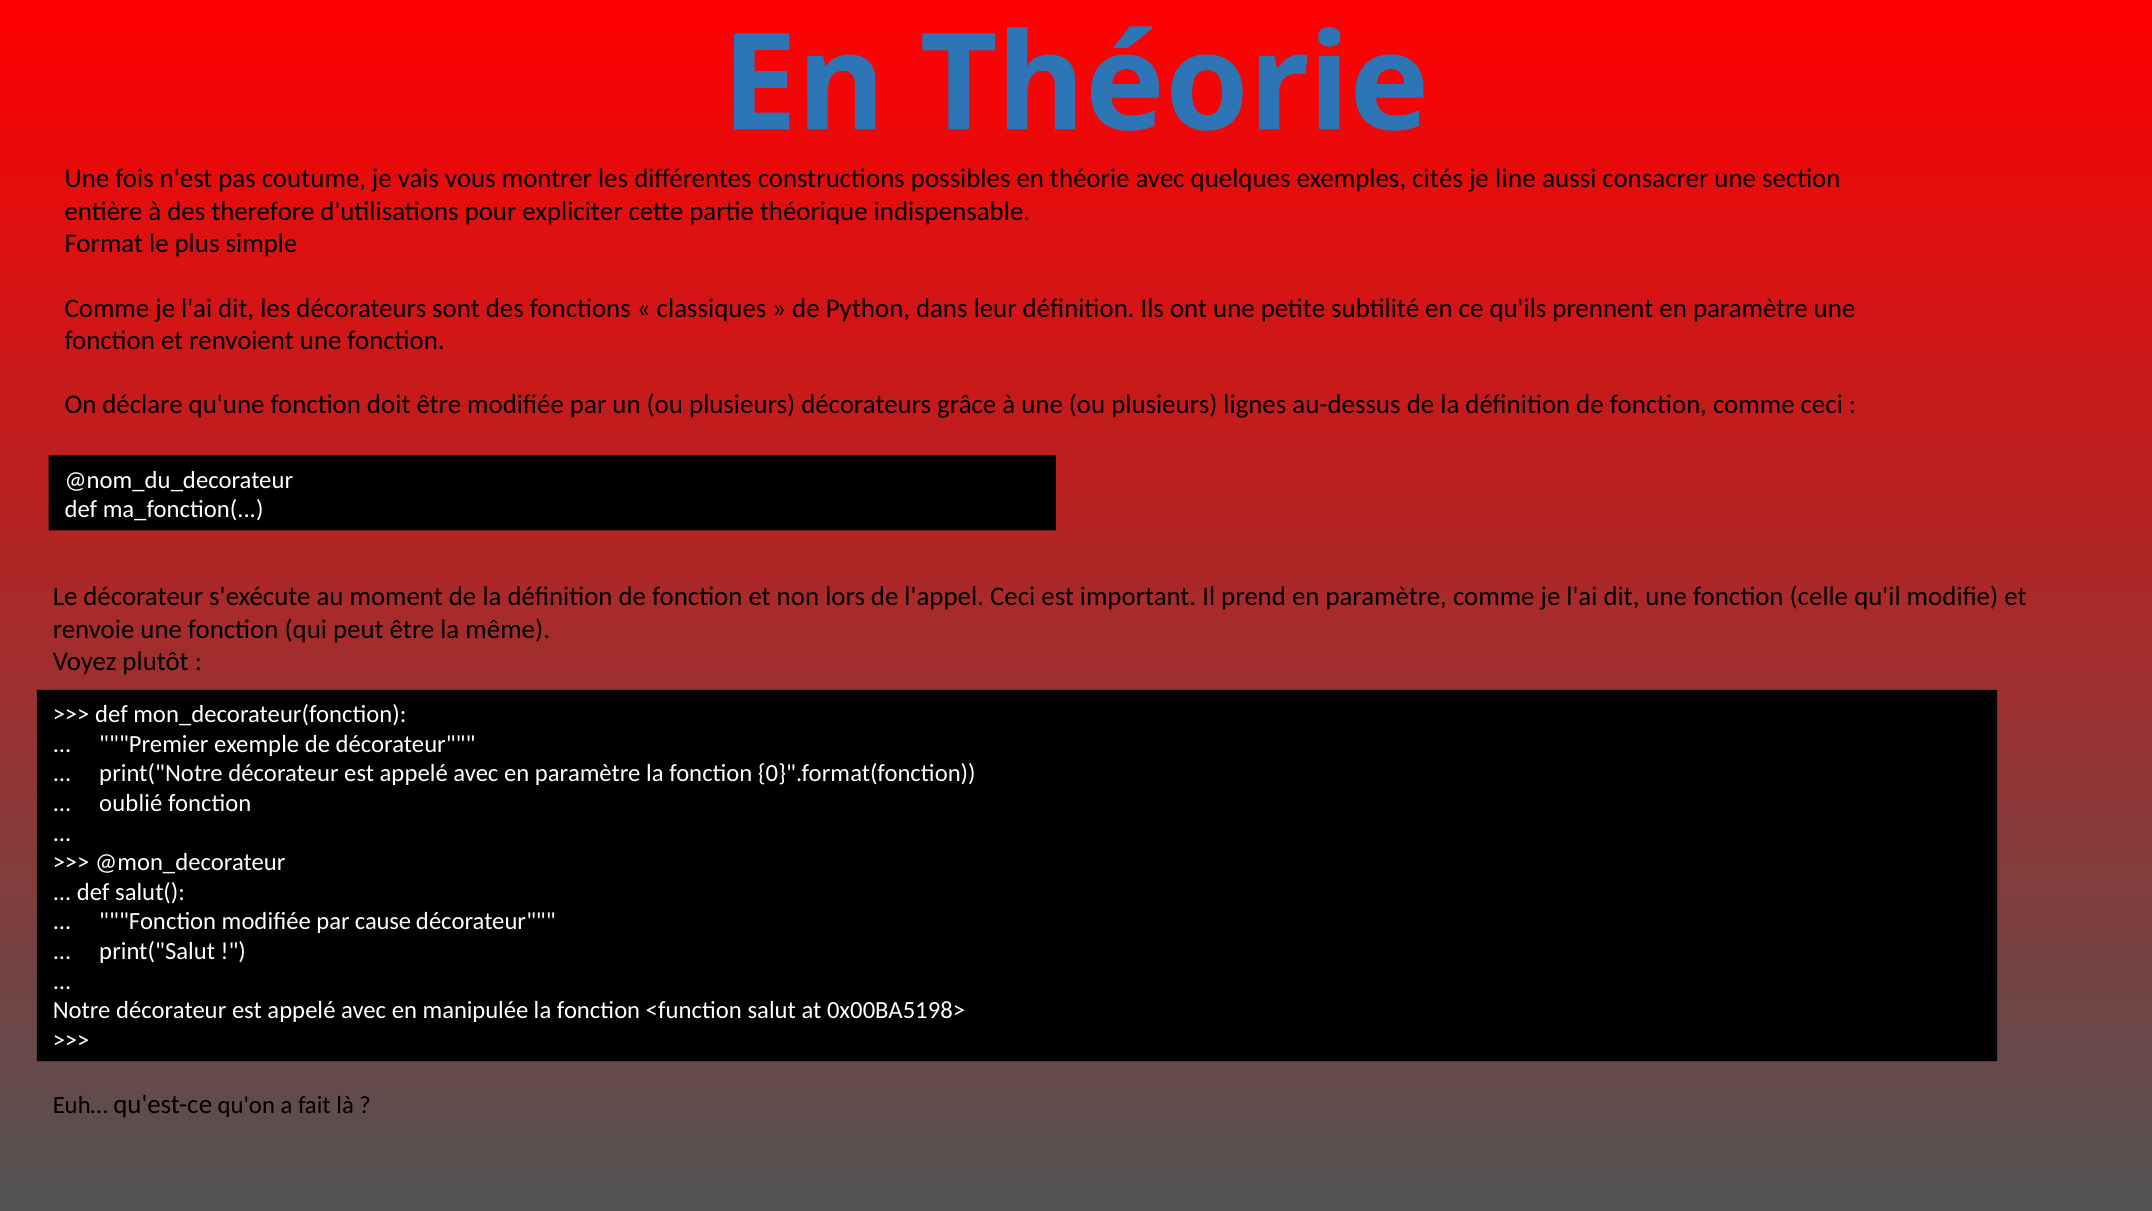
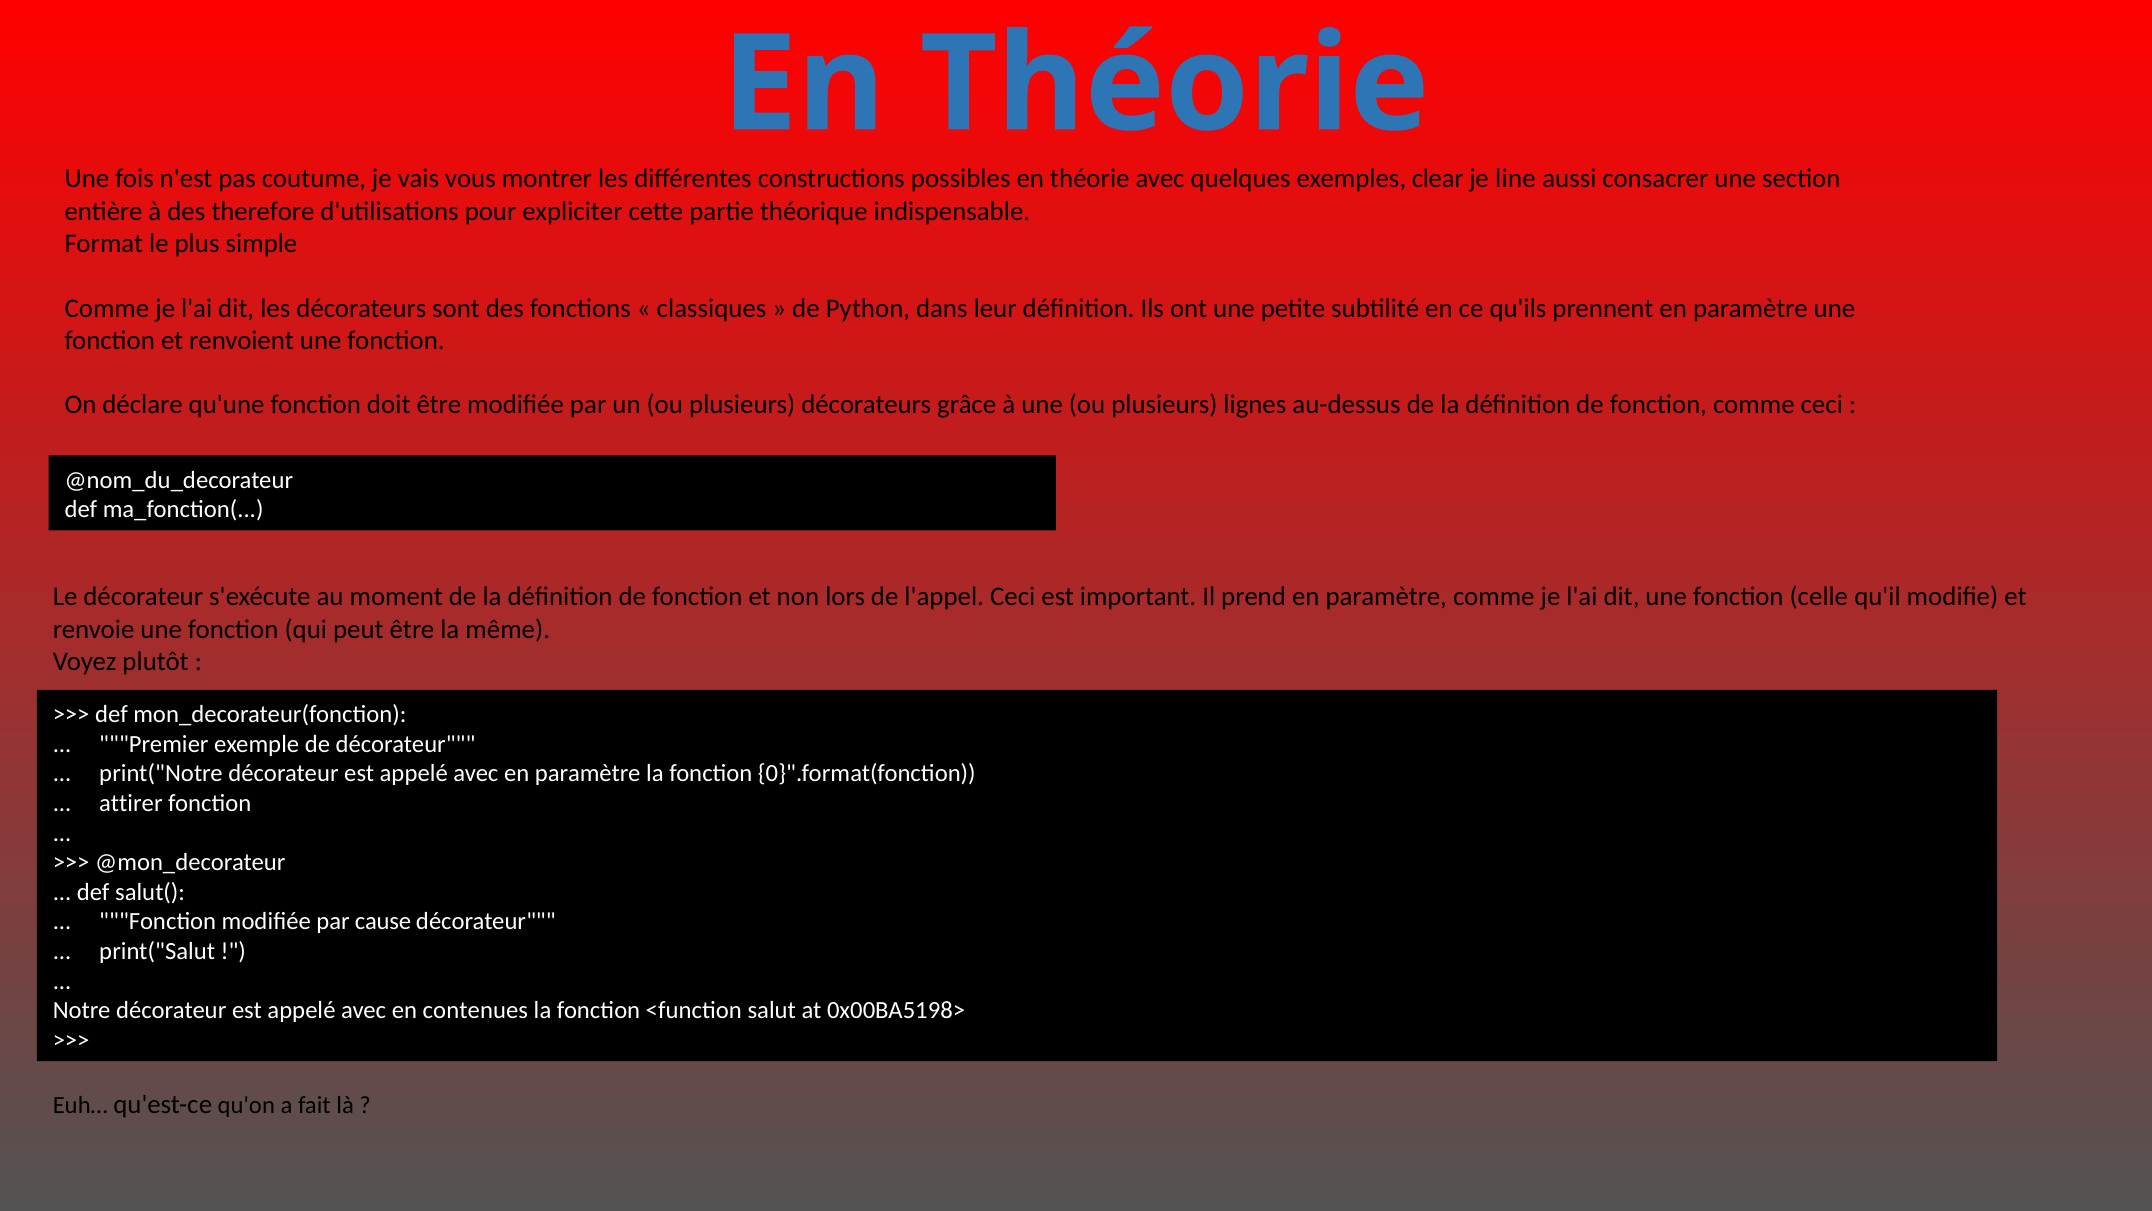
cités: cités -> clear (1438, 179)
oublié: oublié -> attirer (131, 803)
manipulée: manipulée -> contenues (475, 1010)
